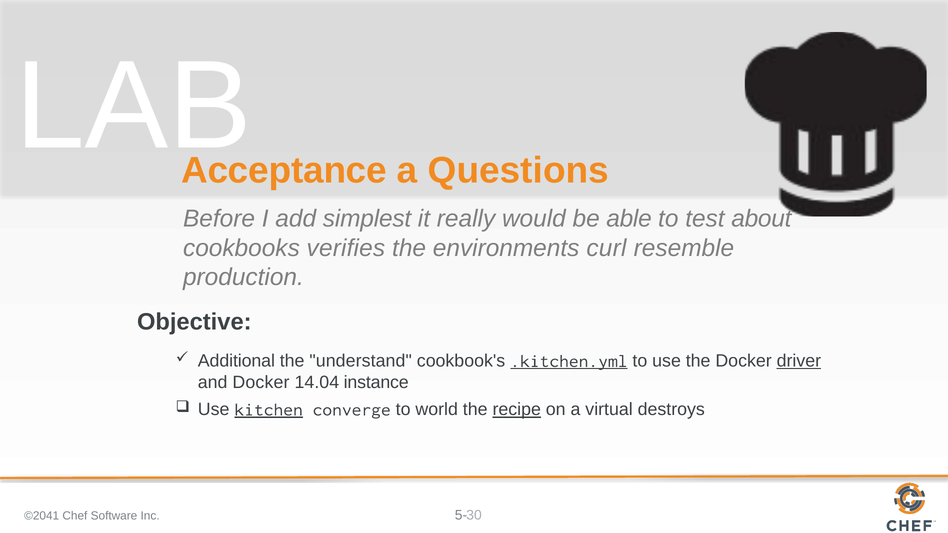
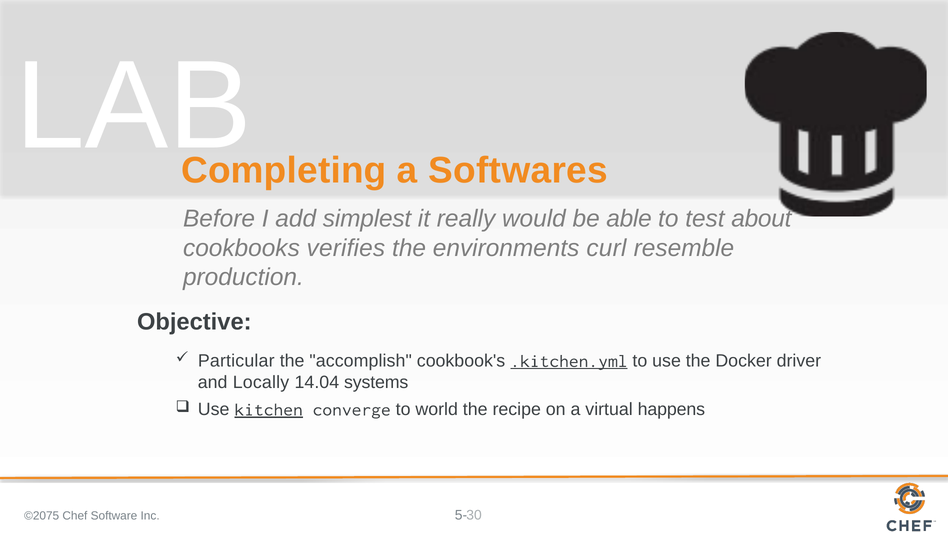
Acceptance: Acceptance -> Completing (284, 171)
Questions: Questions -> Softwares (518, 171)
Additional: Additional -> Particular (236, 361)
understand: understand -> accomplish (361, 361)
driver underline: present -> none (799, 361)
and Docker: Docker -> Locally (261, 383)
instance: instance -> systems (376, 383)
recipe underline: present -> none (517, 410)
destroys: destroys -> happens (671, 410)
©2041: ©2041 -> ©2075 (42, 516)
